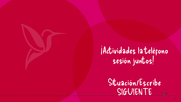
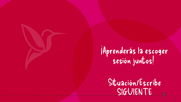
¡Actividades: ¡Actividades -> ¡Aprenderás (118, 51)
teléfono: teléfono -> escoger (157, 51)
